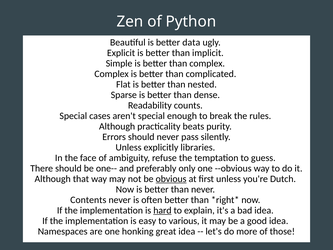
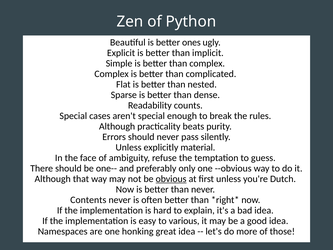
data: data -> ones (191, 42)
libraries: libraries -> material (198, 147)
hard underline: present -> none (162, 210)
